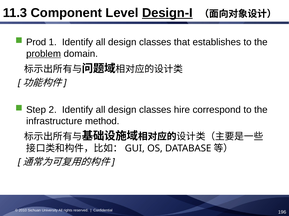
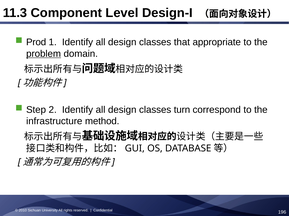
Design-I underline: present -> none (167, 13)
establishes: establishes -> appropriate (217, 42)
hire: hire -> turn (182, 110)
